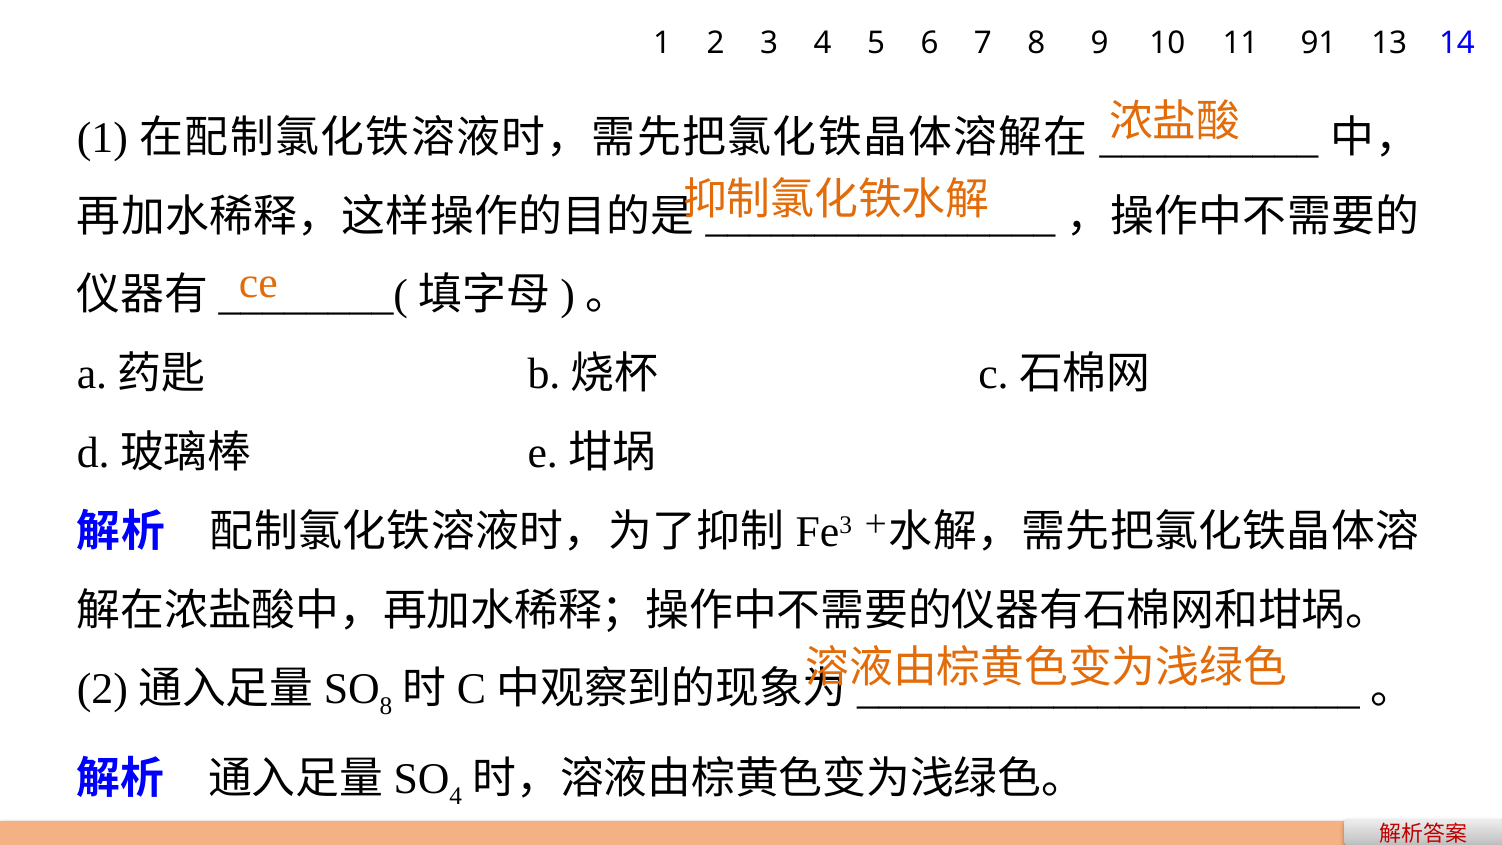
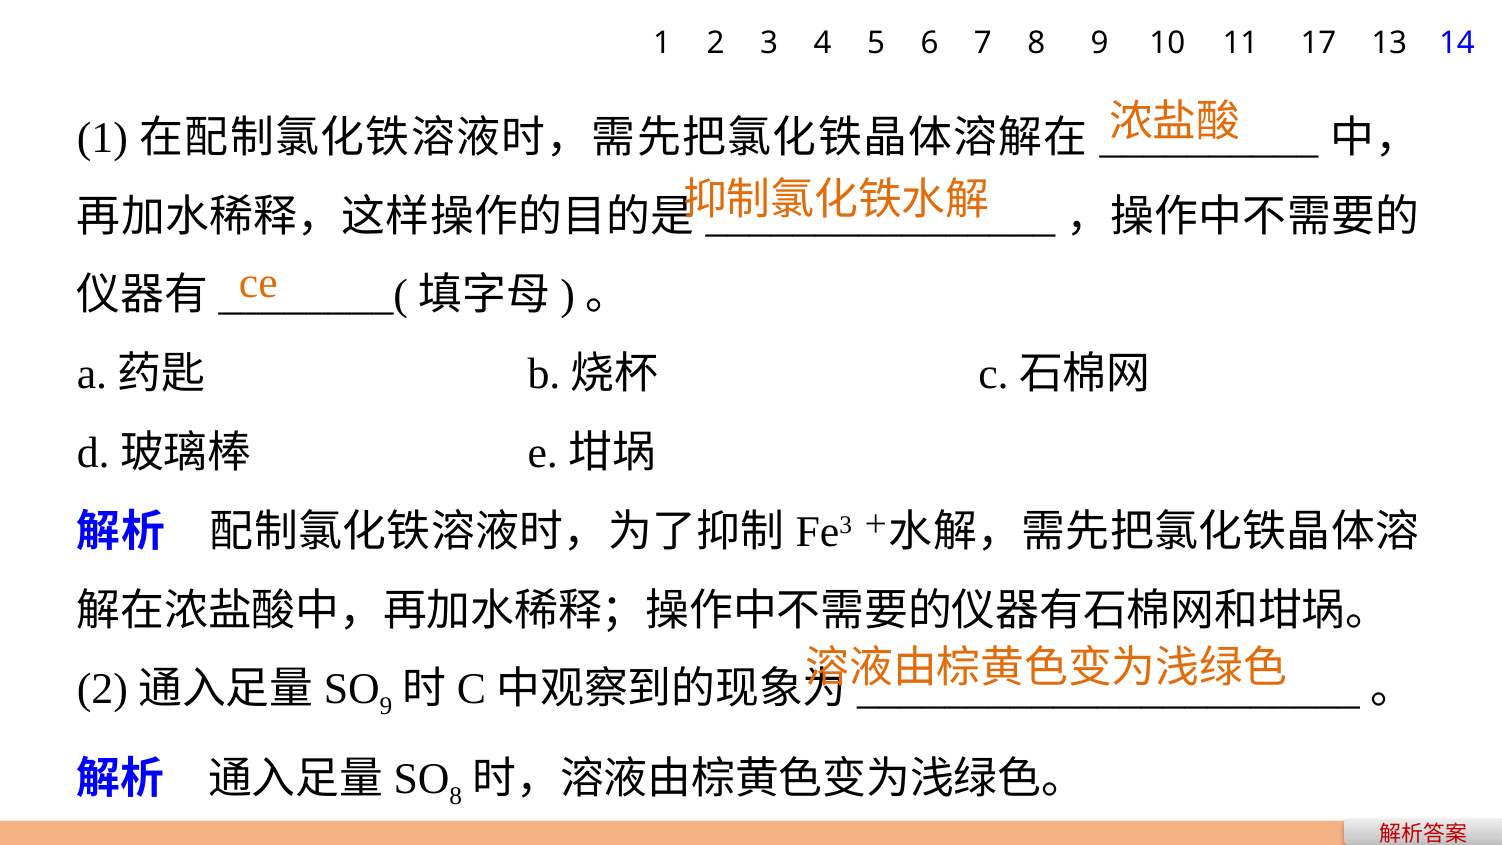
91: 91 -> 17 (1318, 43)
8: 8 -> 9 (386, 706)
4: 4 -> 8 (456, 796)
